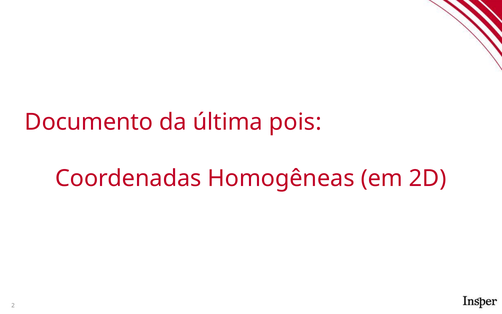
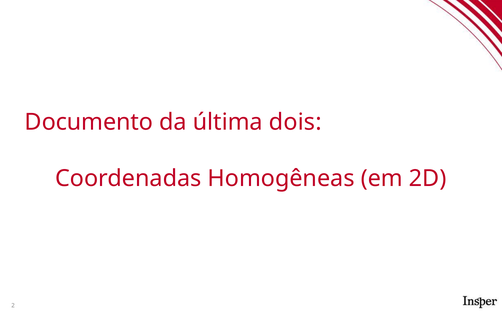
pois: pois -> dois (295, 122)
